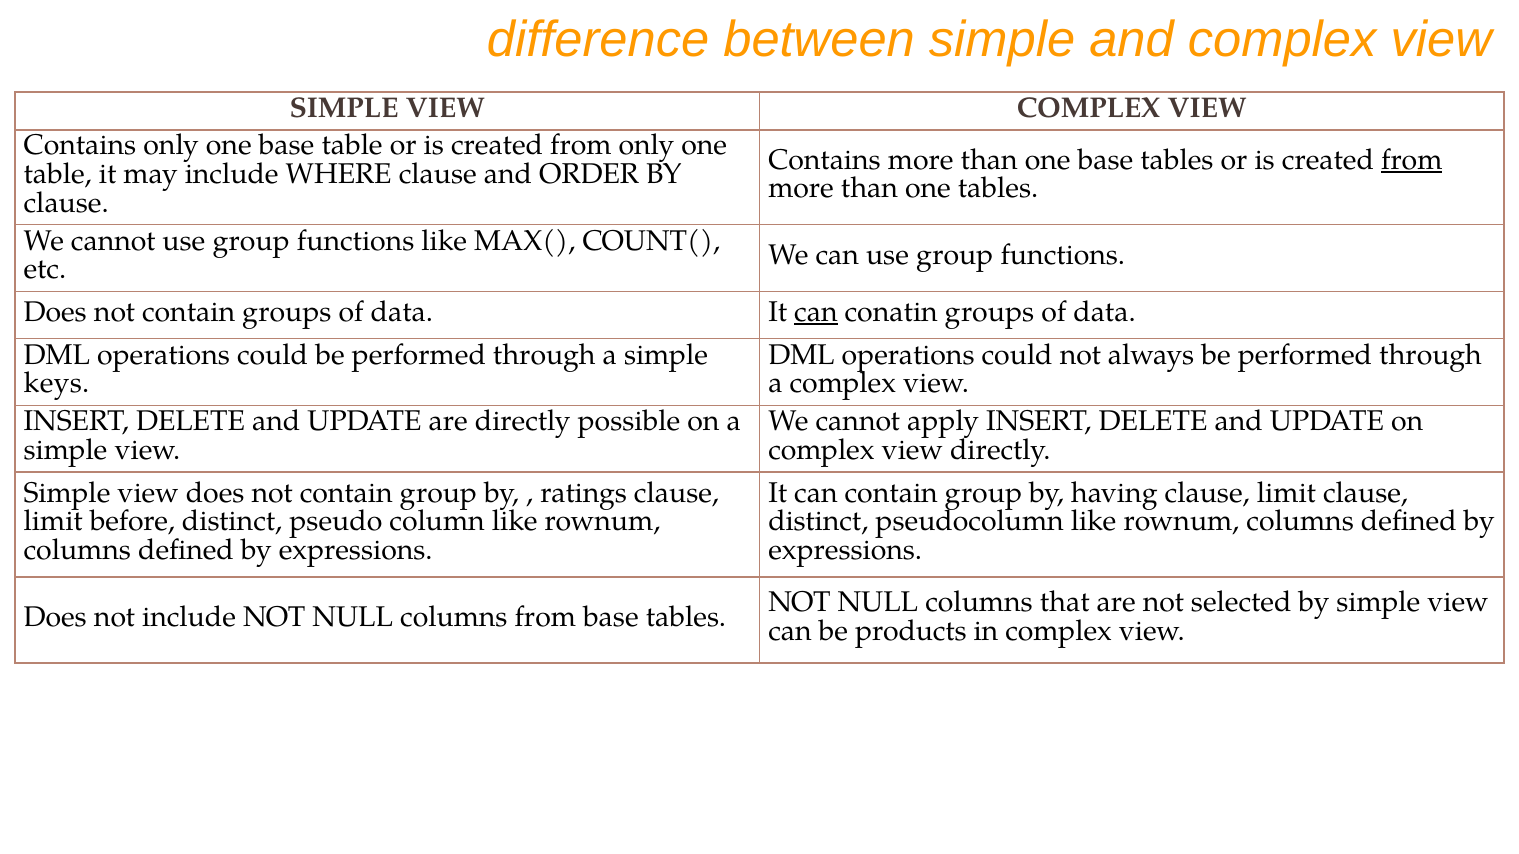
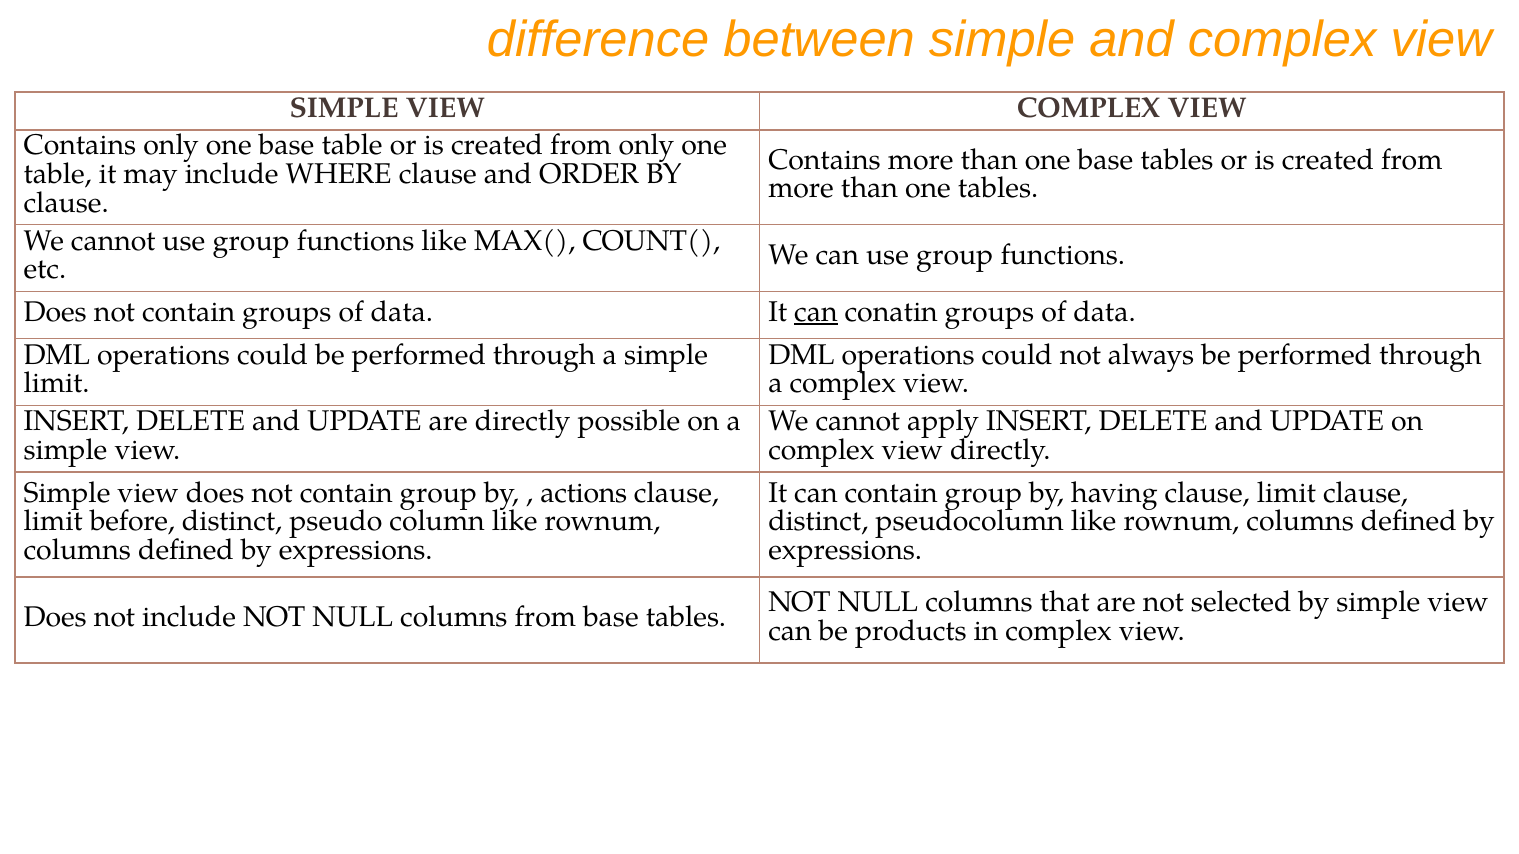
from underline: present -> none (1412, 160)
keys: keys -> limit (57, 383)
ratings: ratings -> actions (584, 493)
